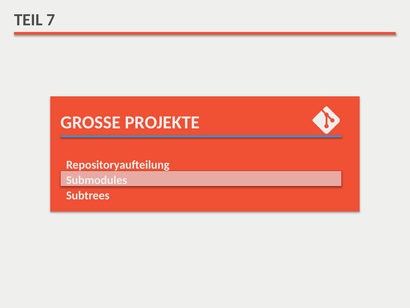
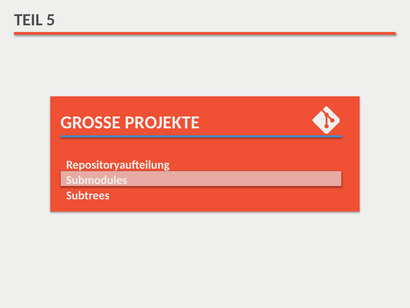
7: 7 -> 5 (51, 20)
